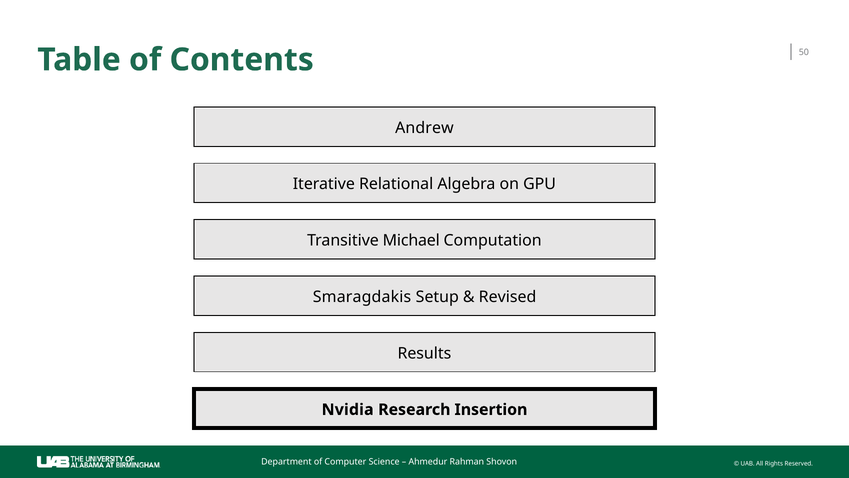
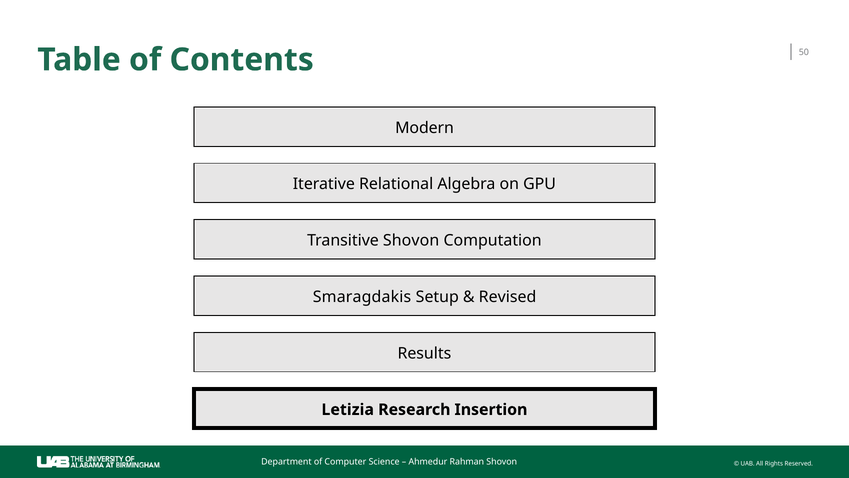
Andrew: Andrew -> Modern (425, 128)
Transitive Michael: Michael -> Shovon (411, 240)
Nvidia: Nvidia -> Letizia (348, 409)
